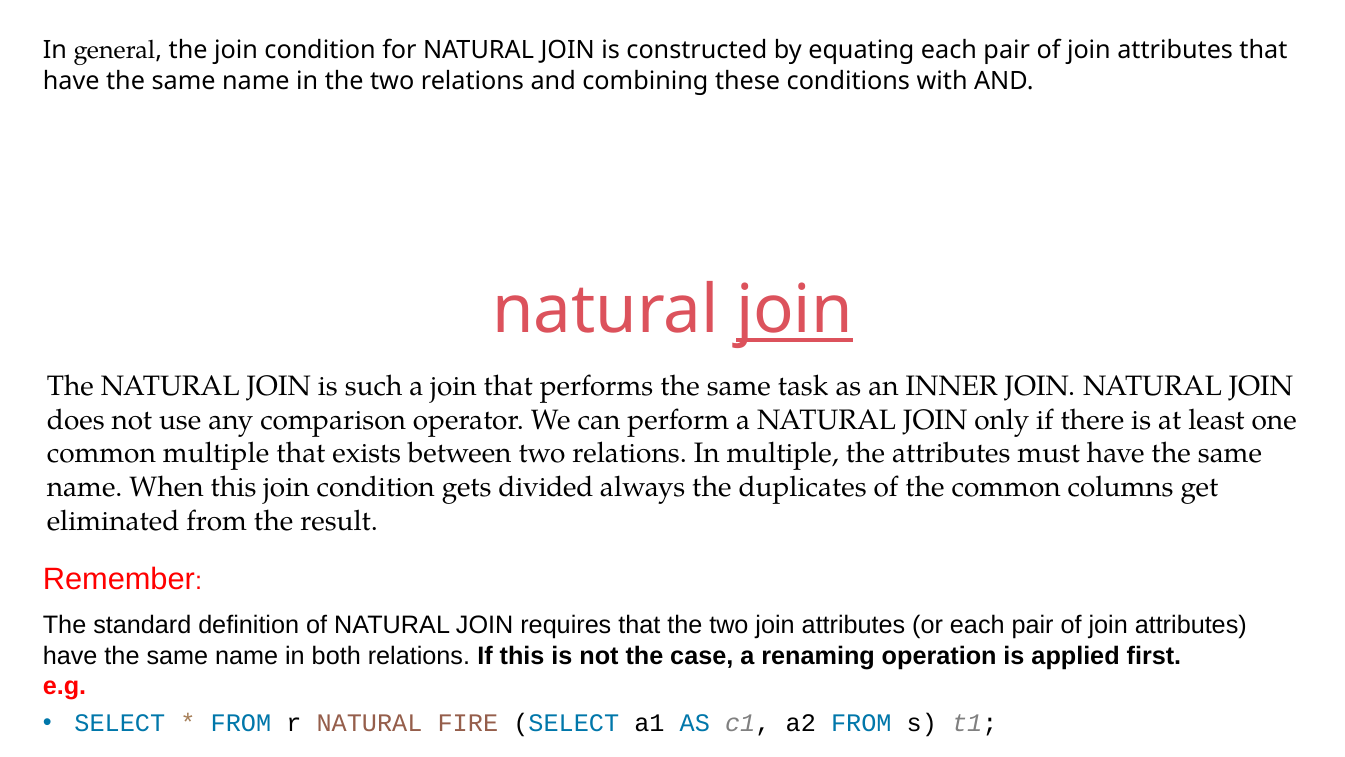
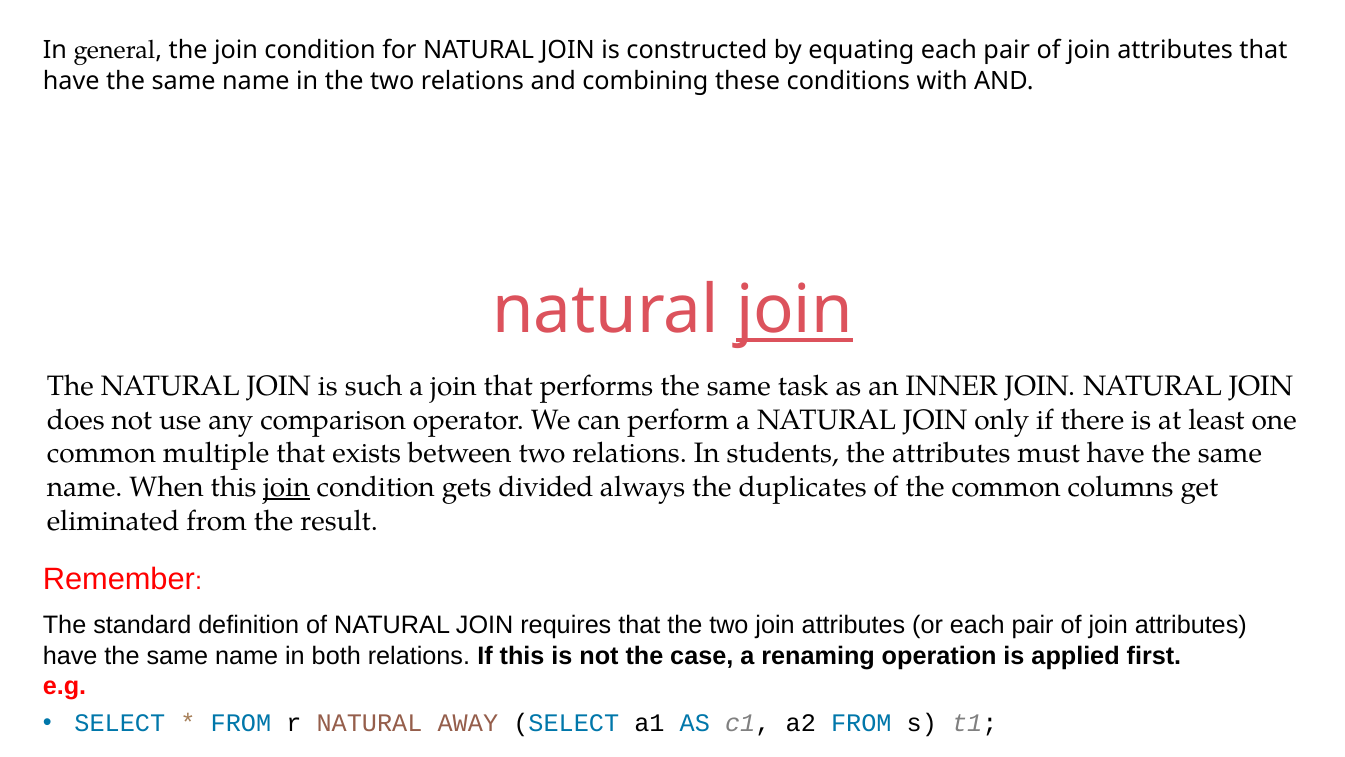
In multiple: multiple -> students (783, 453)
join underline: none -> present (287, 487)
FIRE: FIRE -> AWAY (468, 723)
